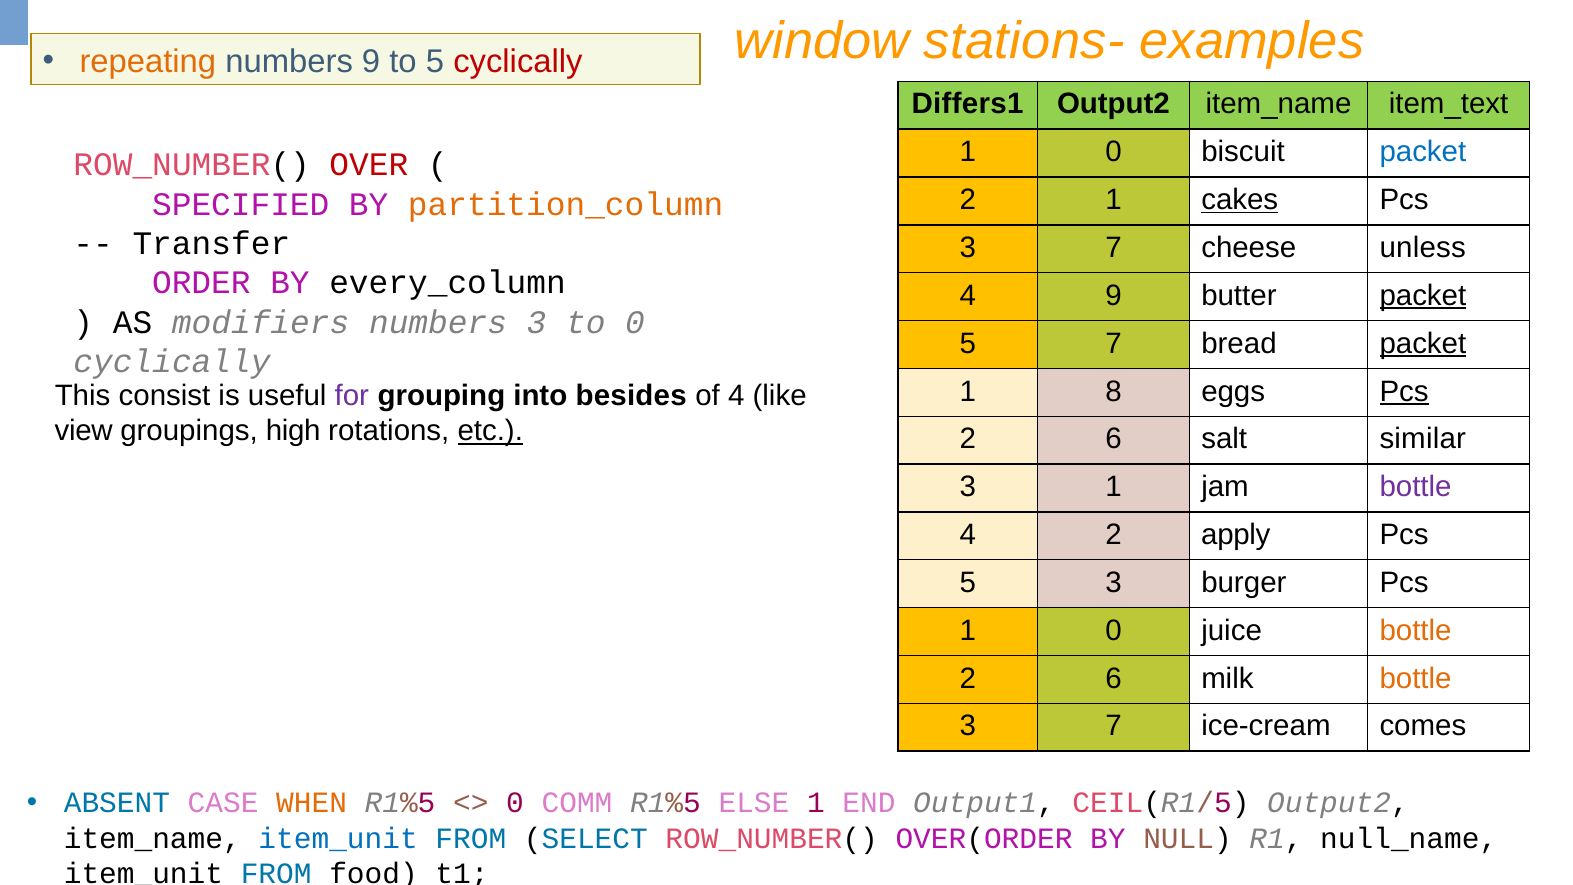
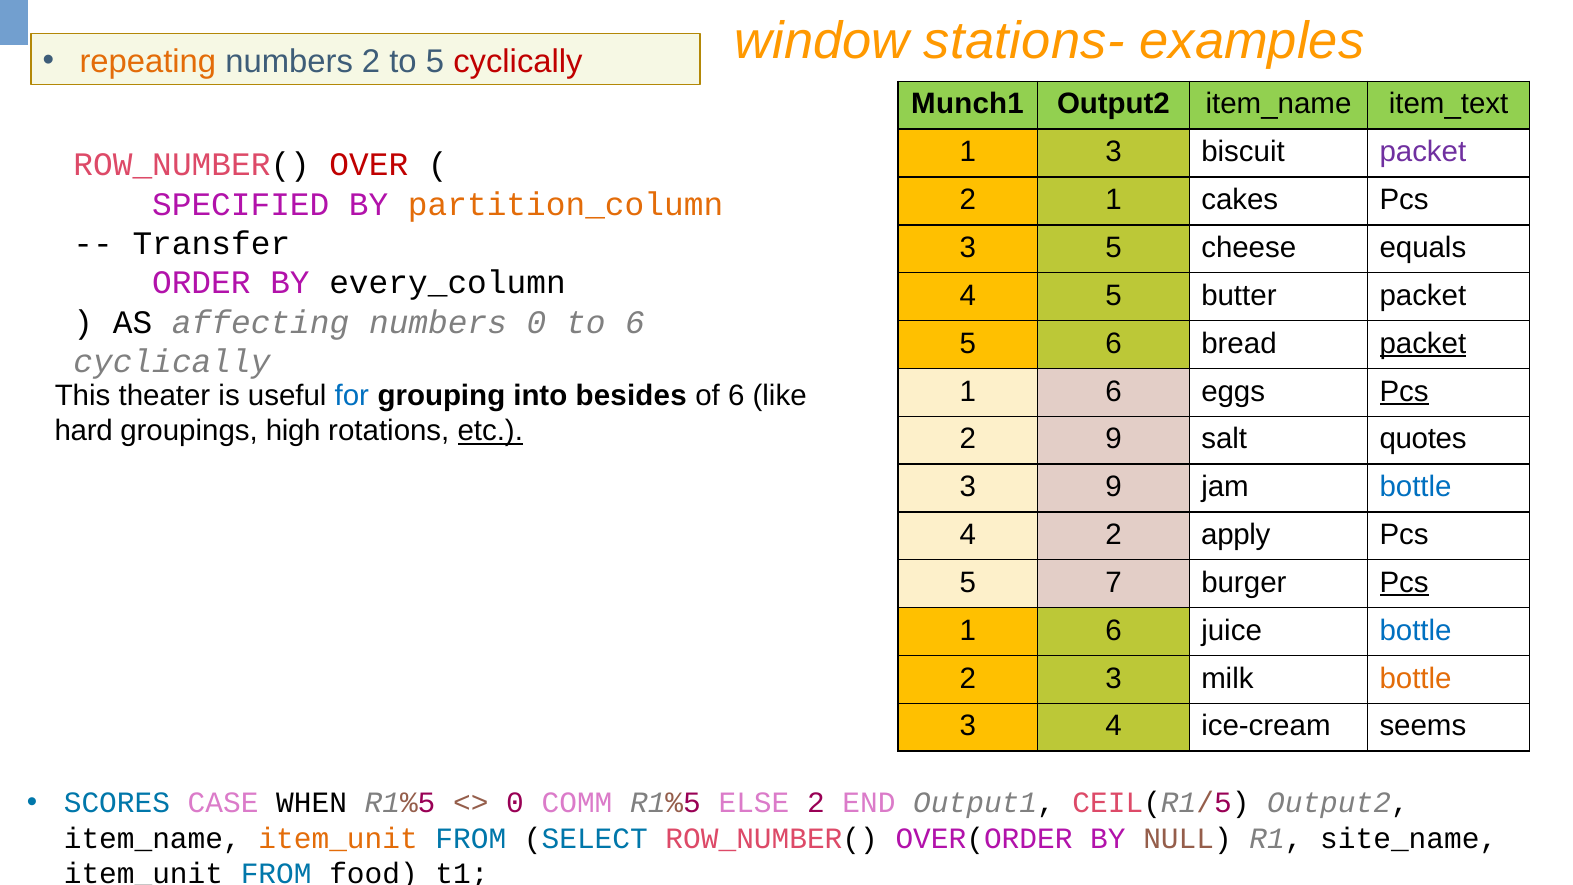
numbers 9: 9 -> 2 (371, 61)
Differs1: Differs1 -> Munch1 (968, 104)
0: 0 -> 3 (1113, 152)
packet colour: blue -> purple (1423, 152)
cakes underline: present -> none (1240, 200)
7: 7 -> 5 (1113, 248)
unless: unless -> equals (1423, 248)
4 9: 9 -> 5 (1113, 296)
packet underline: present -> none (1423, 296)
modifiers: modifiers -> affecting (261, 322)
numbers 3: 3 -> 0 (537, 322)
to 0: 0 -> 6 (635, 322)
5 7: 7 -> 6 (1113, 343)
8: 8 -> 6 (1113, 391)
consist: consist -> theater (164, 396)
for colour: purple -> blue (352, 396)
of 4: 4 -> 6 (736, 396)
view: view -> hard (84, 431)
6: 6 -> 9 (1113, 439)
similar: similar -> quotes (1423, 439)
3 1: 1 -> 9 (1113, 487)
bottle colour: purple -> blue (1415, 487)
5 3: 3 -> 7 (1113, 583)
Pcs underline: none -> present (1404, 583)
0: 0 -> 6 (1113, 630)
bottle colour: orange -> blue (1415, 630)
6: 6 -> 3 (1113, 678)
7: 7 -> 4 (1113, 726)
comes: comes -> seems (1423, 726)
ABSENT: ABSENT -> SCORES (117, 803)
WHEN colour: orange -> black (312, 803)
ELSE 1: 1 -> 2 (816, 803)
item_unit colour: blue -> orange (338, 838)
null_name: null_name -> site_name (1409, 838)
